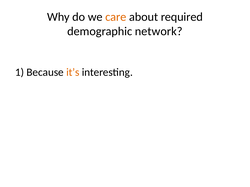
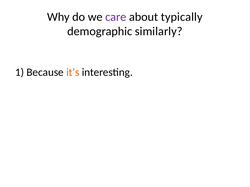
care colour: orange -> purple (116, 17)
required: required -> typically (182, 17)
network: network -> similarly (159, 31)
